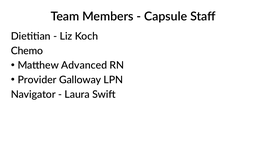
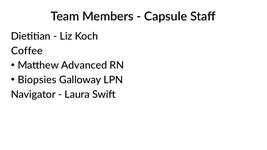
Chemo: Chemo -> Coffee (27, 51)
Provider: Provider -> Biopsies (37, 80)
